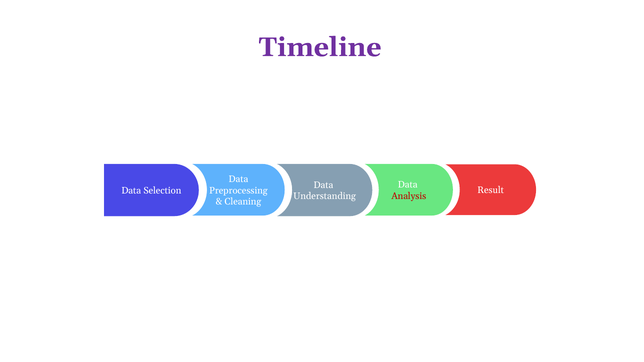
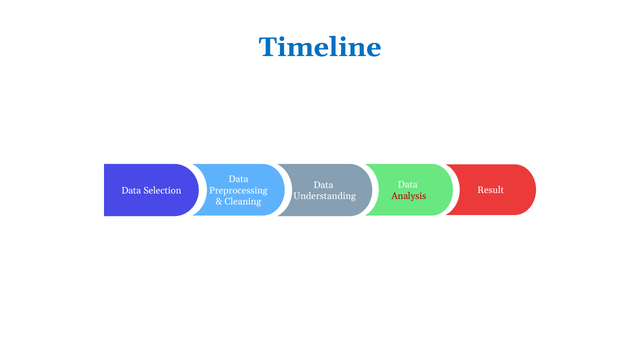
Timeline colour: purple -> blue (320, 47)
